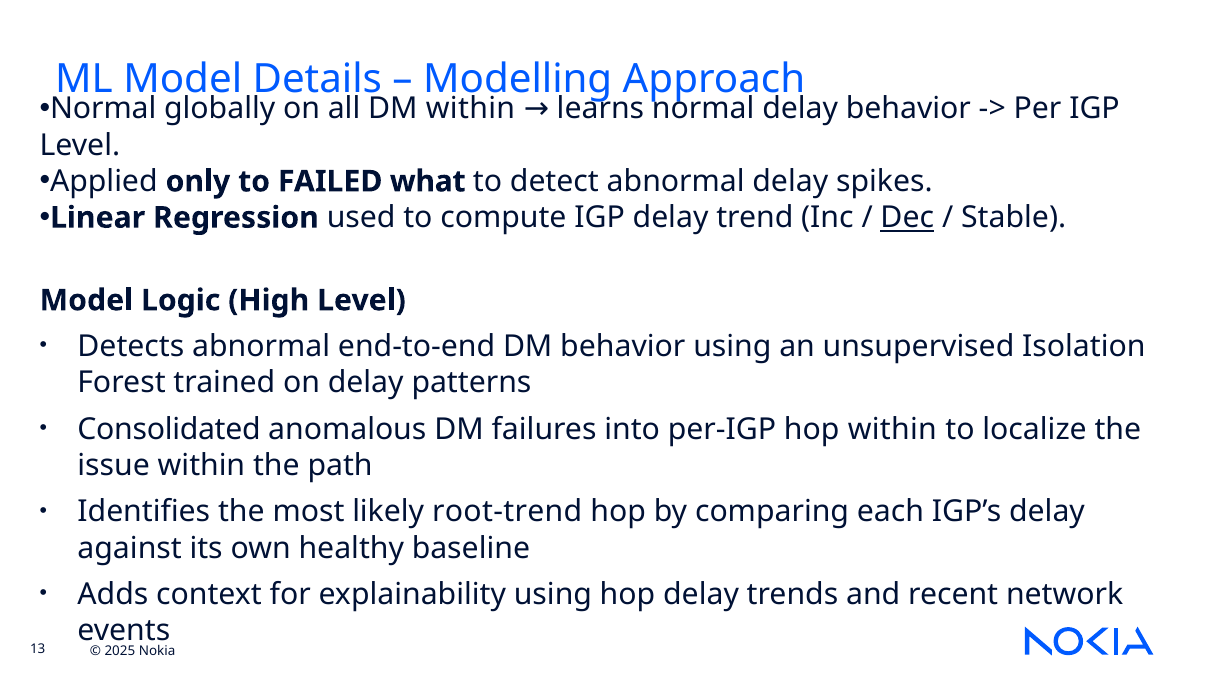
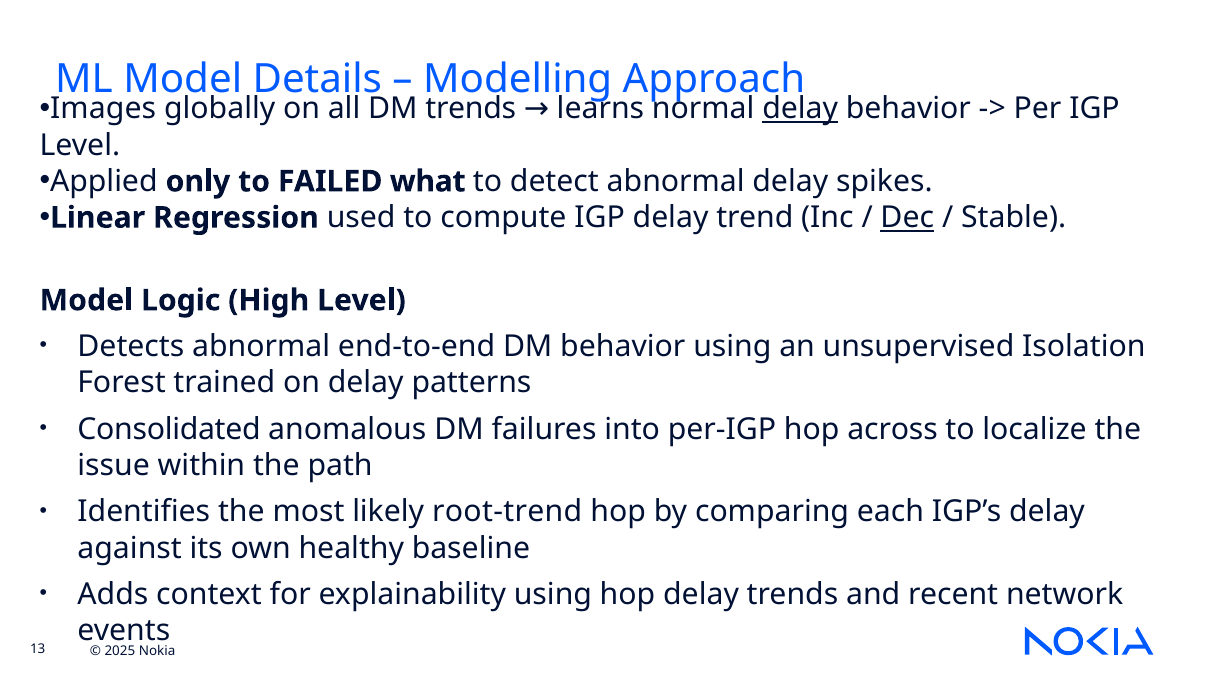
Normal: Normal -> Images (103, 109)
DM within: within -> trends (471, 109)
delay underline: none -> present (800, 109)
hop within: within -> across (893, 429)
